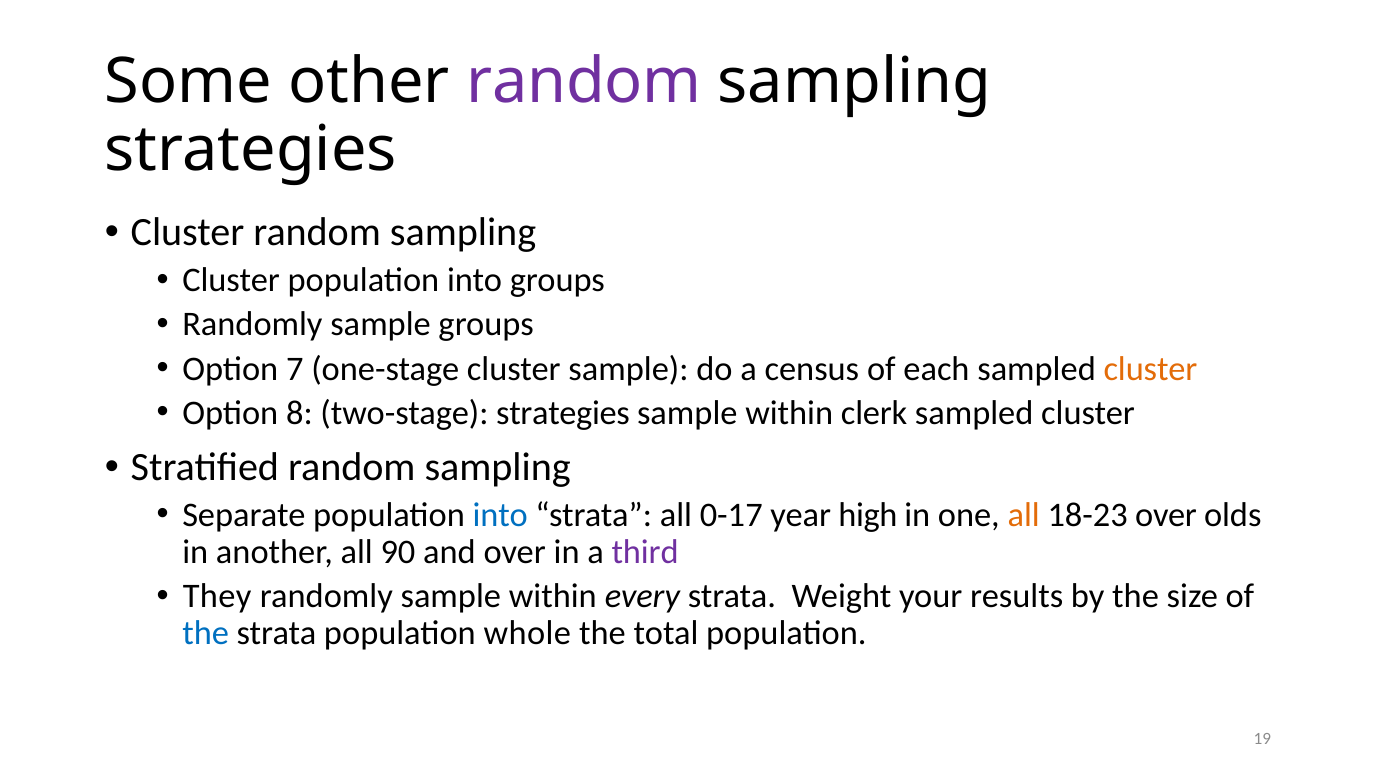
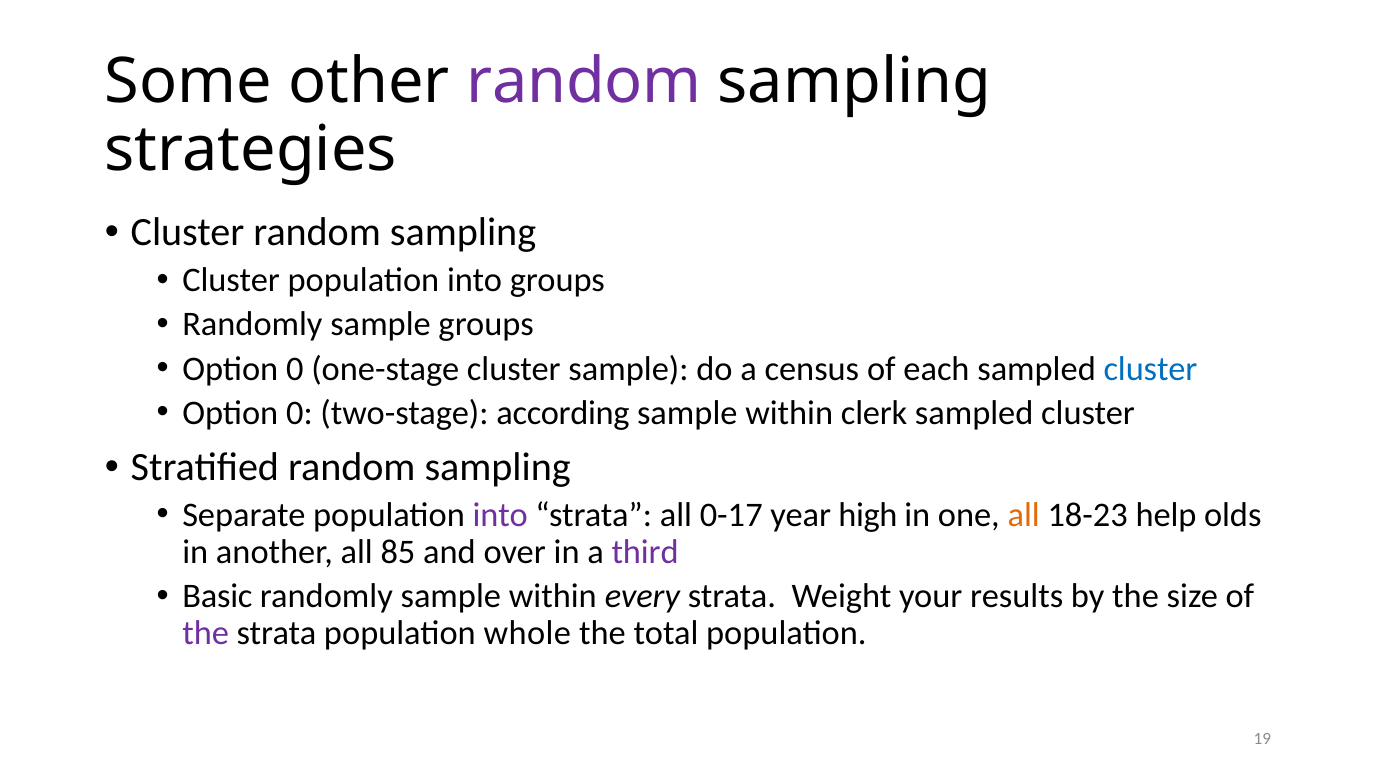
7: 7 -> 0 (295, 369)
cluster colour: orange -> blue (1151, 369)
8: 8 -> 0 (299, 413)
two-stage strategies: strategies -> according (563, 413)
into colour: blue -> purple (500, 515)
18-23 over: over -> help (1166, 515)
90: 90 -> 85 (398, 552)
They: They -> Basic (217, 596)
the colour: blue -> purple (206, 633)
